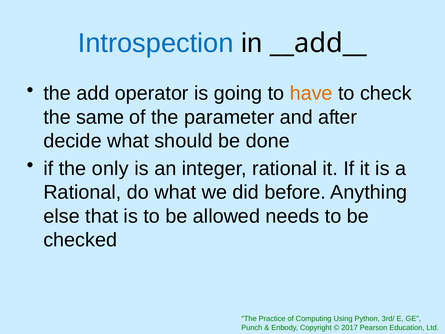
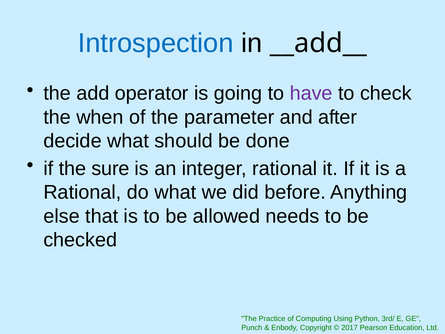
have colour: orange -> purple (311, 93)
same: same -> when (100, 117)
only: only -> sure (111, 169)
